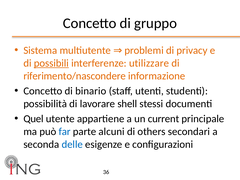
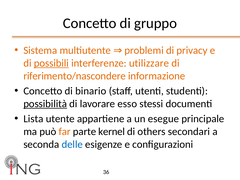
possibilità underline: none -> present (45, 104)
shell: shell -> esso (127, 104)
Quel: Quel -> Lista (33, 119)
current: current -> esegue (163, 119)
far colour: blue -> orange (65, 132)
alcuni: alcuni -> kernel (112, 132)
